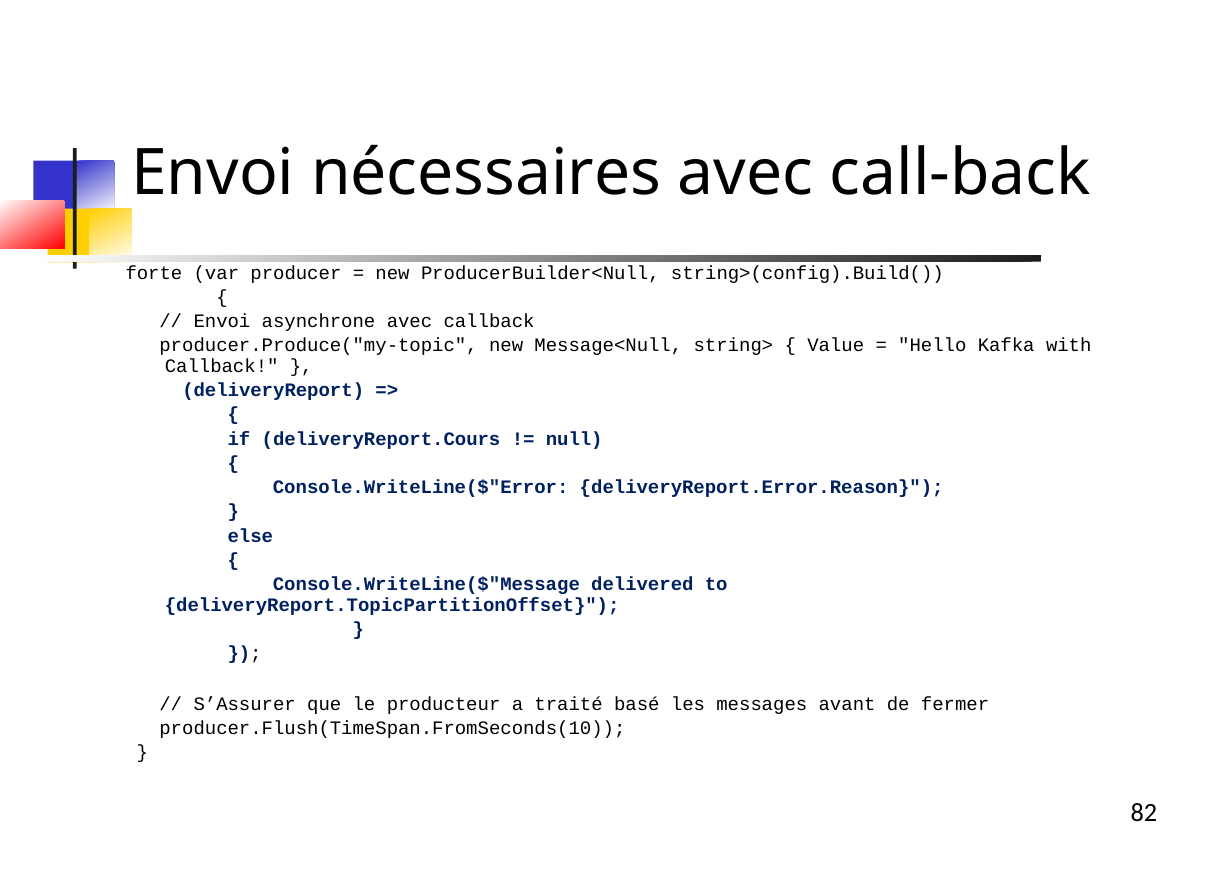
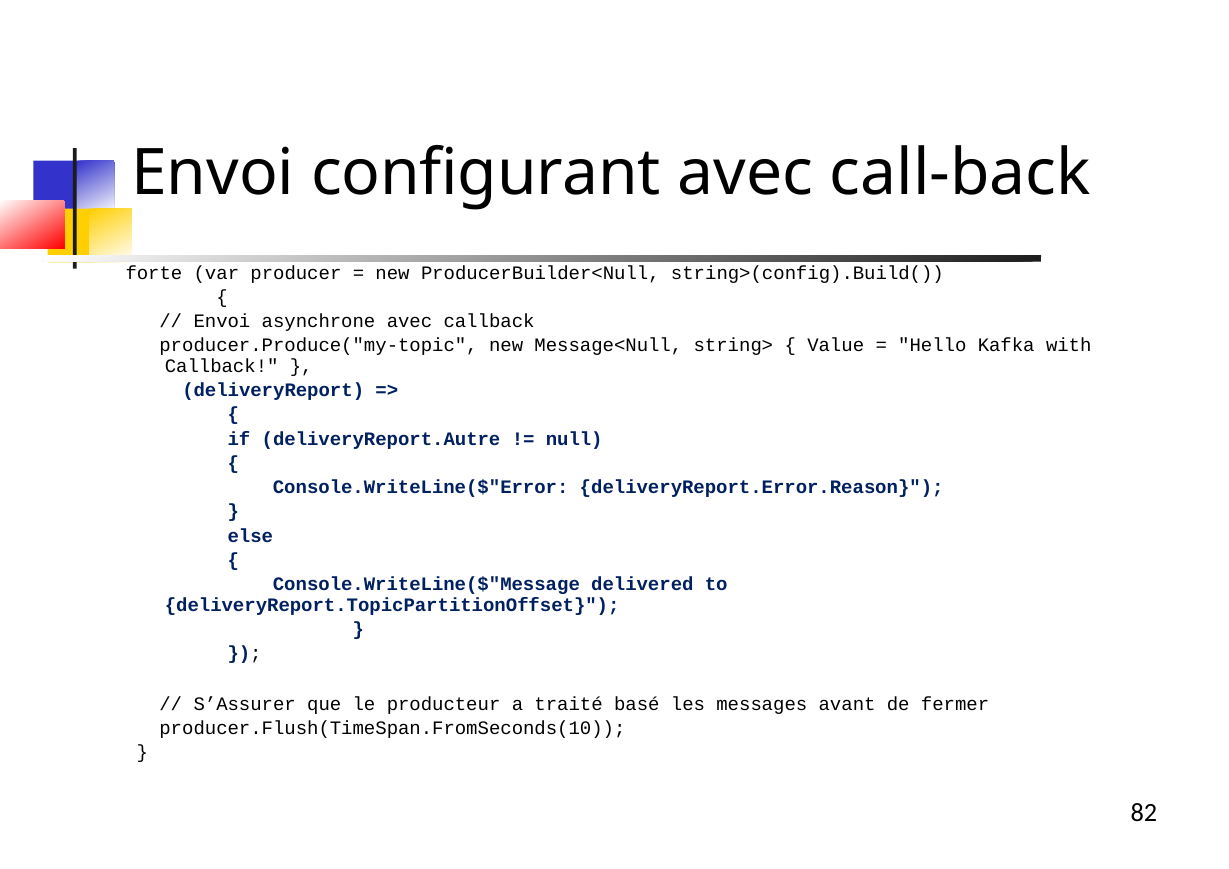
nécessaires: nécessaires -> configurant (486, 173)
deliveryReport.Cours: deliveryReport.Cours -> deliveryReport.Autre (381, 439)
